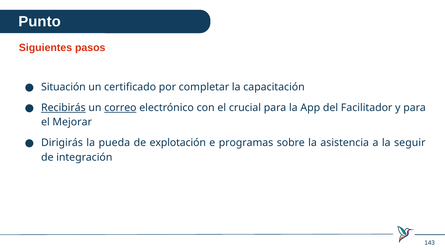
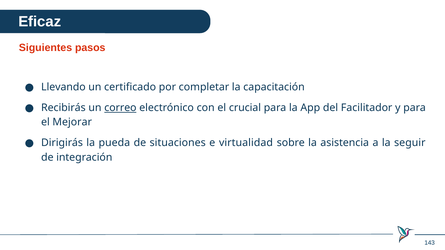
Punto: Punto -> Eficaz (40, 22)
Situación: Situación -> Llevando (63, 87)
Recibirás underline: present -> none (63, 108)
explotación: explotación -> situaciones (178, 143)
programas: programas -> virtualidad (246, 143)
